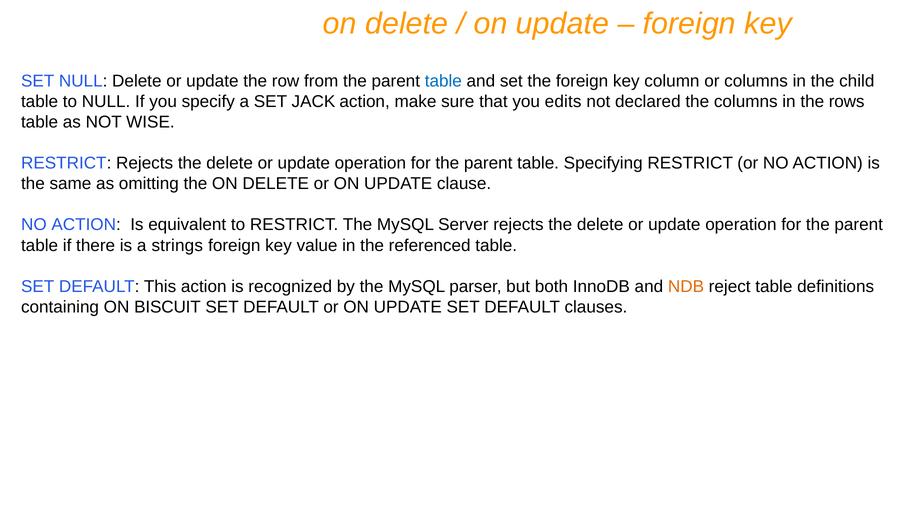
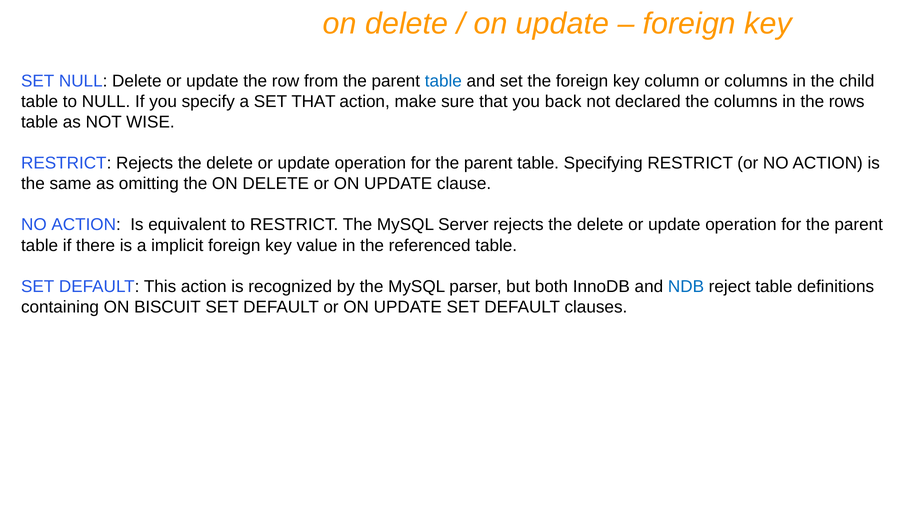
SET JACK: JACK -> THAT (314, 102)
edits: edits -> back (563, 102)
strings: strings -> implicit (177, 246)
NDB colour: orange -> blue (686, 287)
